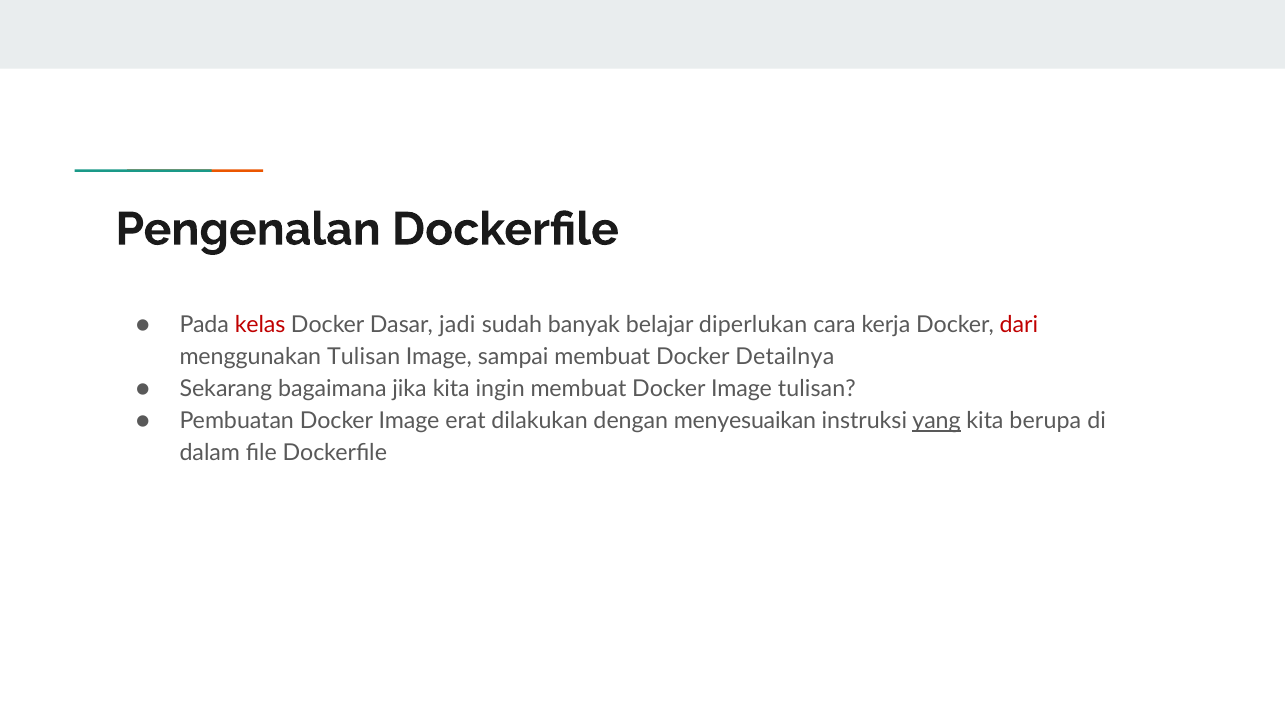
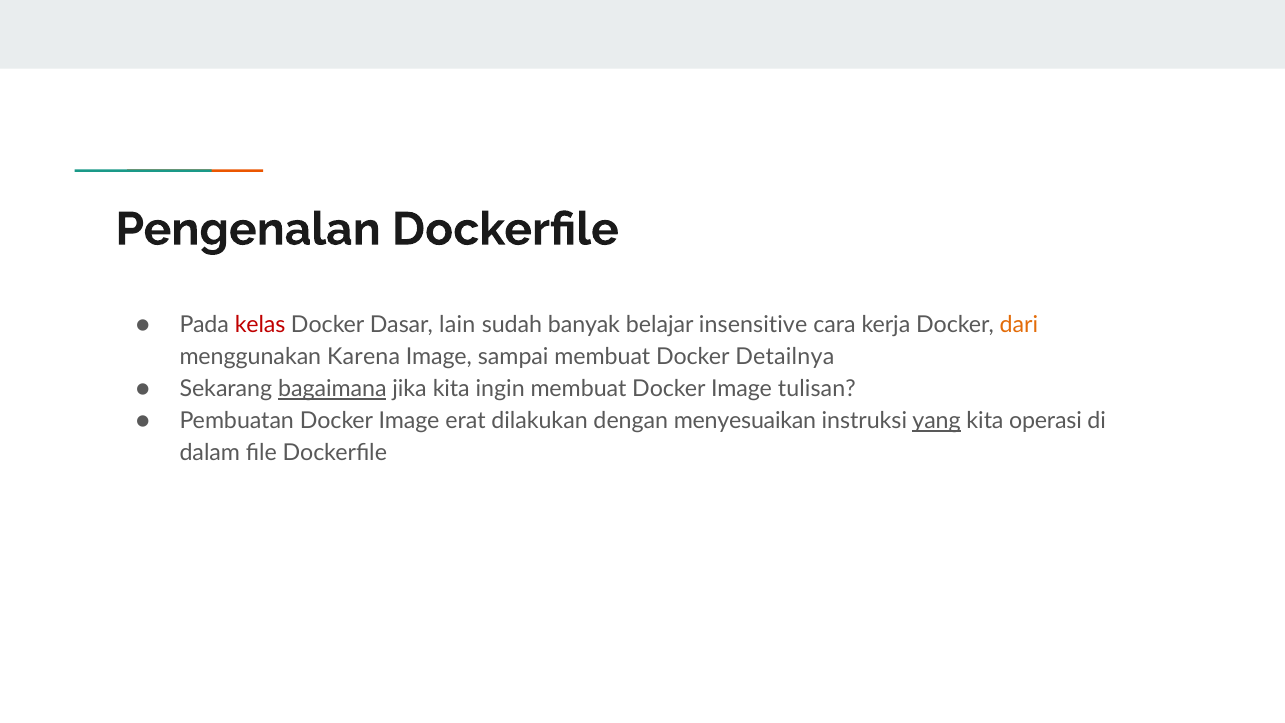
jadi: jadi -> lain (457, 325)
diperlukan: diperlukan -> insensitive (753, 325)
dari colour: red -> orange (1019, 325)
menggunakan Tulisan: Tulisan -> Karena (364, 357)
bagaimana underline: none -> present (332, 389)
berupa: berupa -> operasi (1046, 421)
